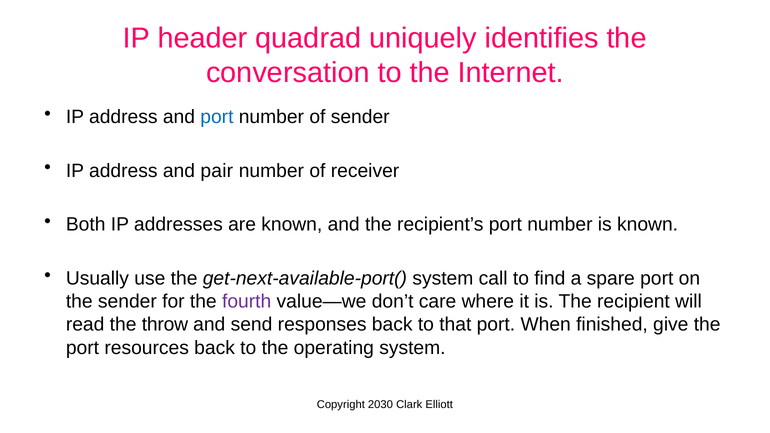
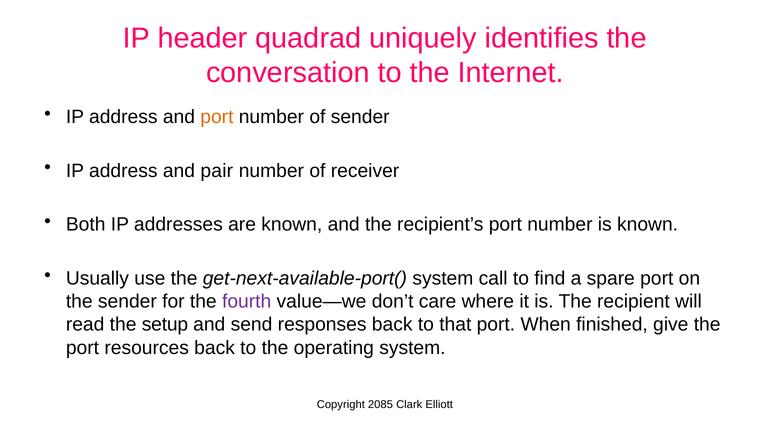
port colour: blue -> orange (217, 117)
throw: throw -> setup (165, 325)
2030: 2030 -> 2085 (380, 405)
